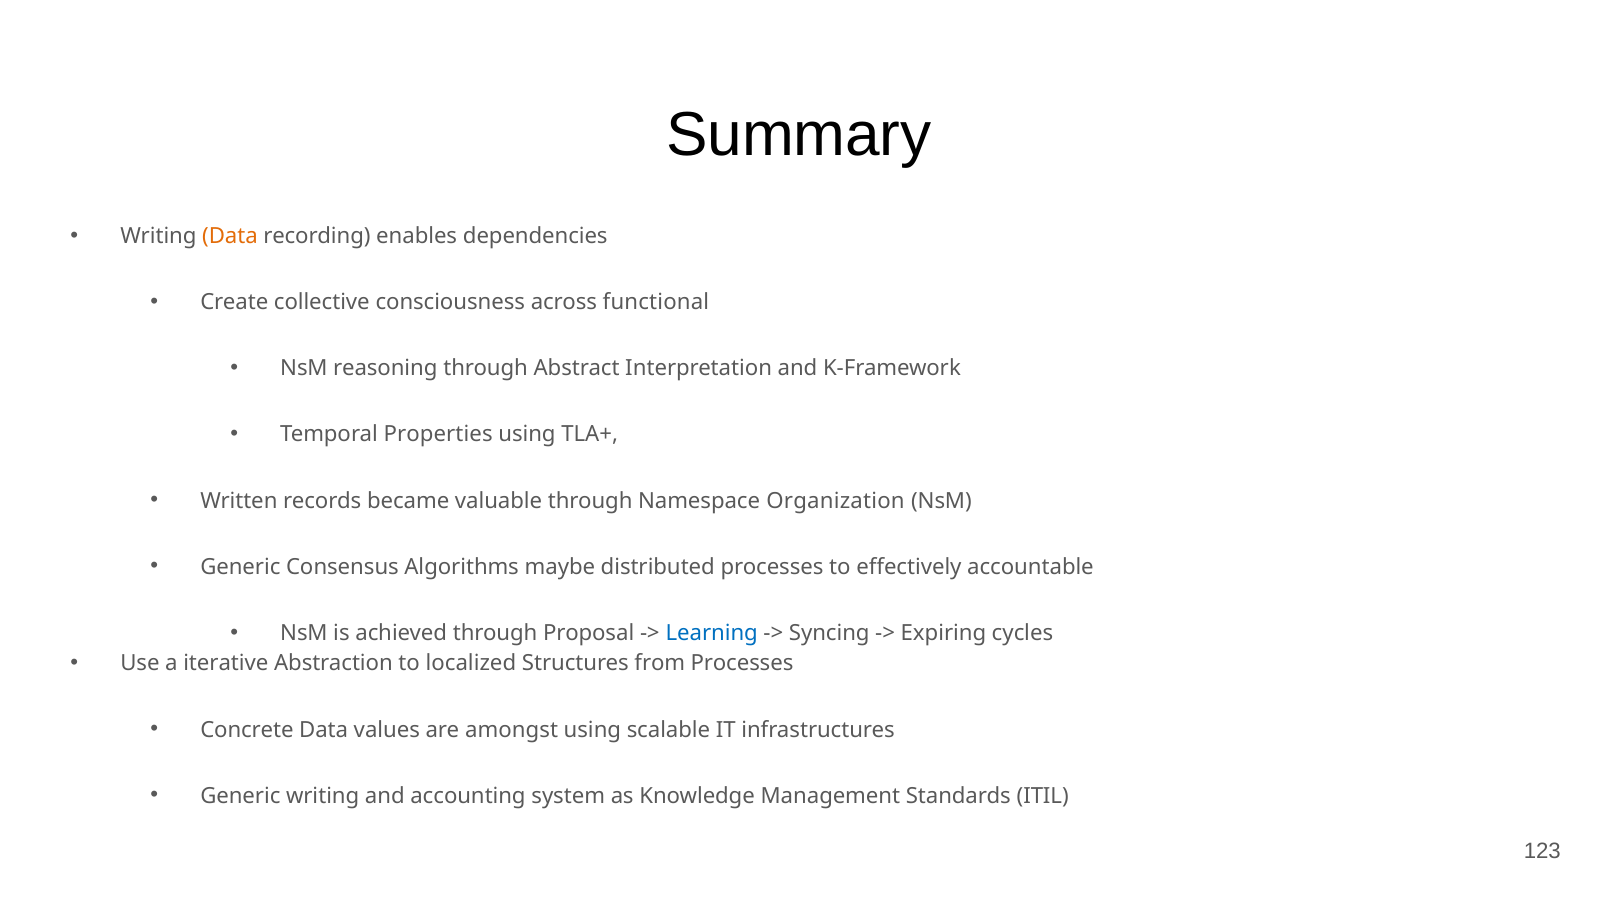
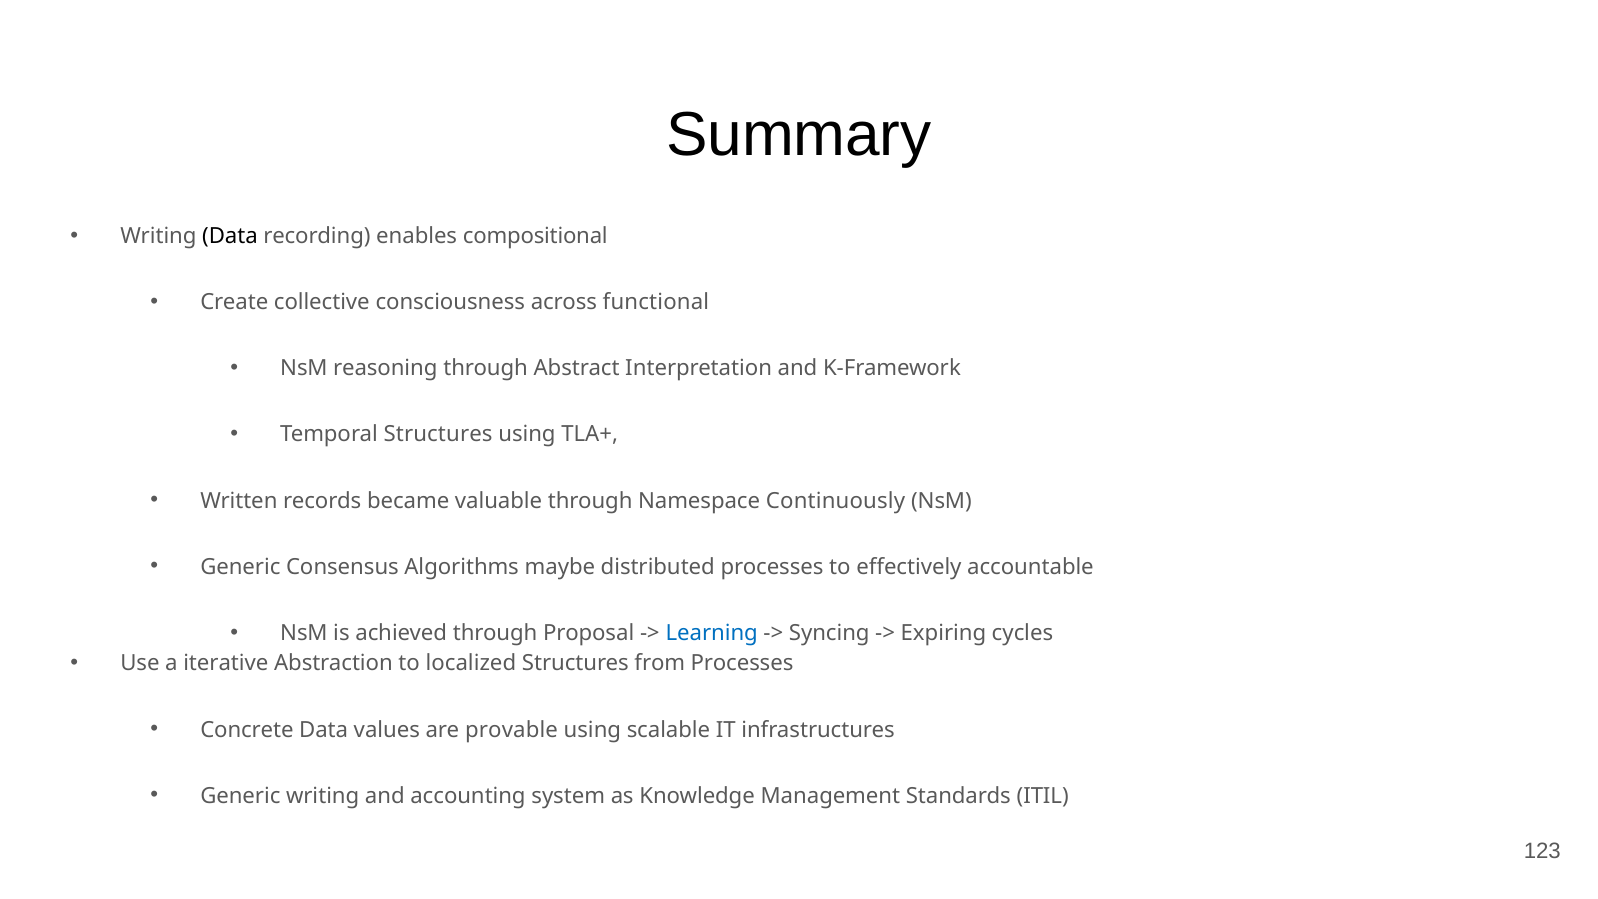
Data colour: orange -> black (230, 236)
dependencies: dependencies -> compositional (535, 236)
Temporal Properties: Properties -> Structures (438, 435)
Organization: Organization -> Continuously (836, 501)
amongst: amongst -> provable (512, 730)
